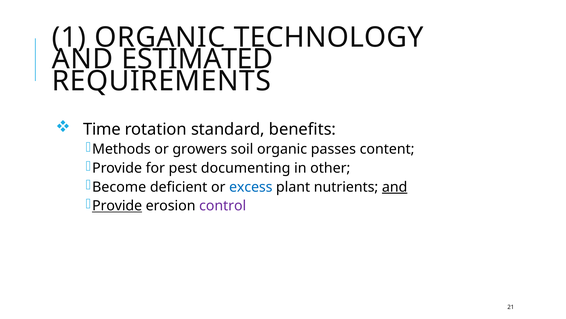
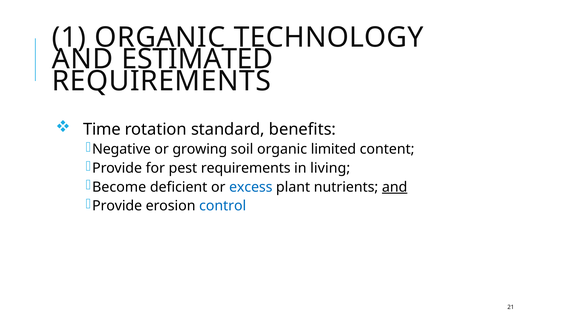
Methods: Methods -> Negative (121, 149)
growers: growers -> growing (200, 149)
passes: passes -> limited (333, 149)
pest documenting: documenting -> requirements (246, 168)
other: other -> living (330, 168)
Provide underline: present -> none (117, 205)
control colour: purple -> blue (223, 205)
